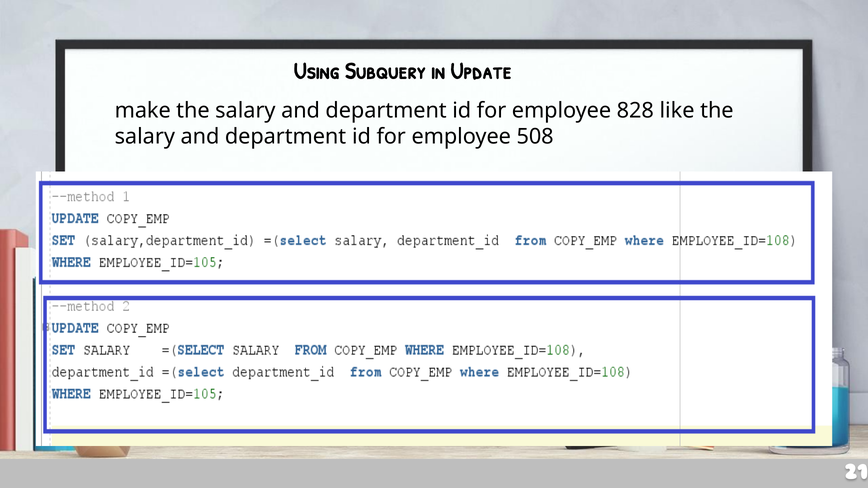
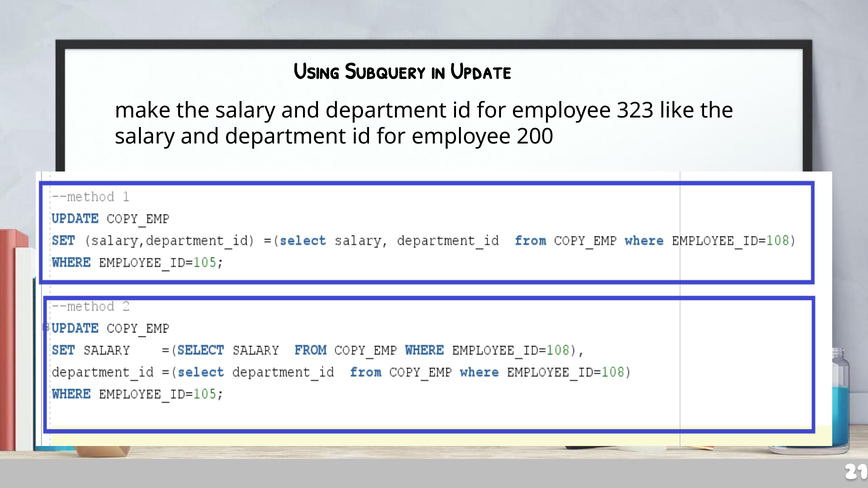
828: 828 -> 323 (635, 110)
508: 508 -> 200 (535, 136)
